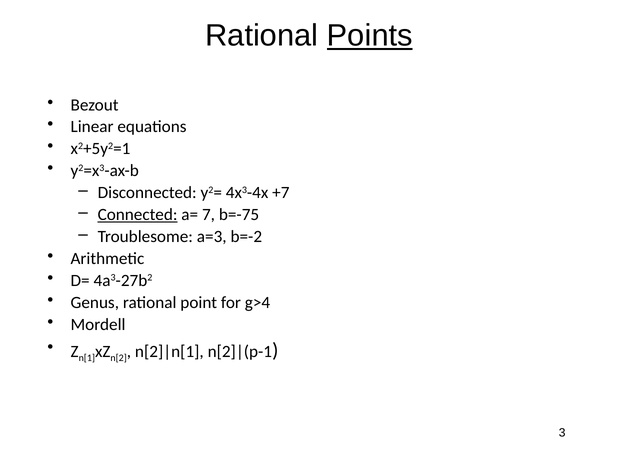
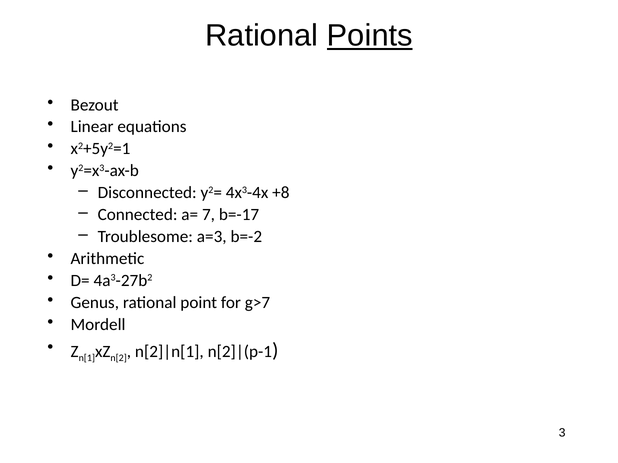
+7: +7 -> +8 (281, 193)
Connected underline: present -> none (138, 215)
b=-75: b=-75 -> b=-17 (239, 215)
g>4: g>4 -> g>7 (257, 303)
